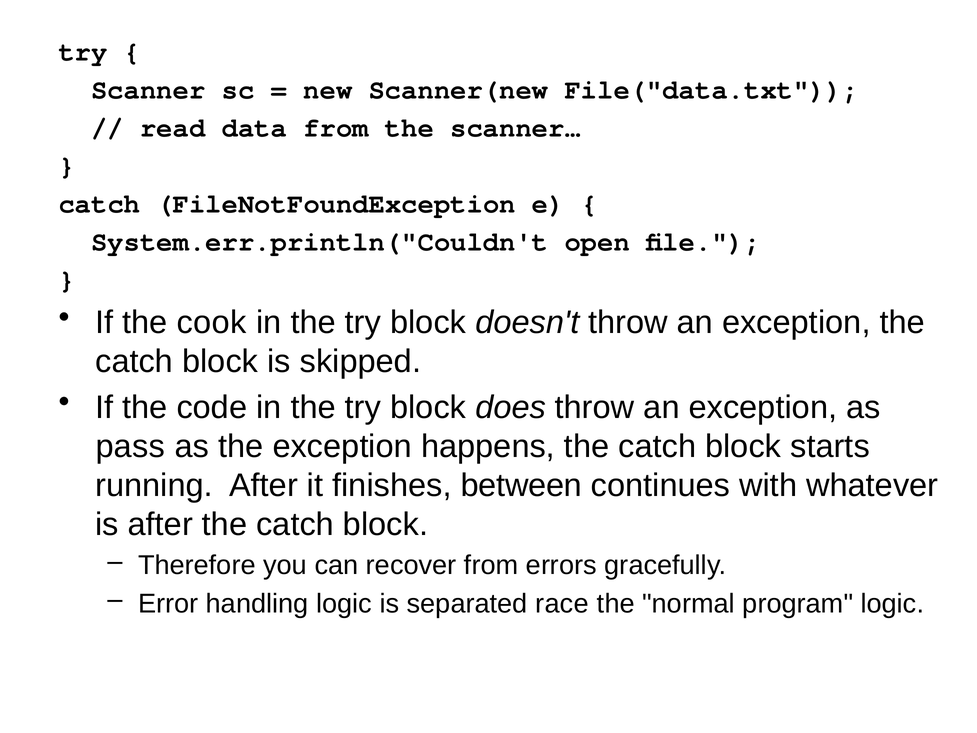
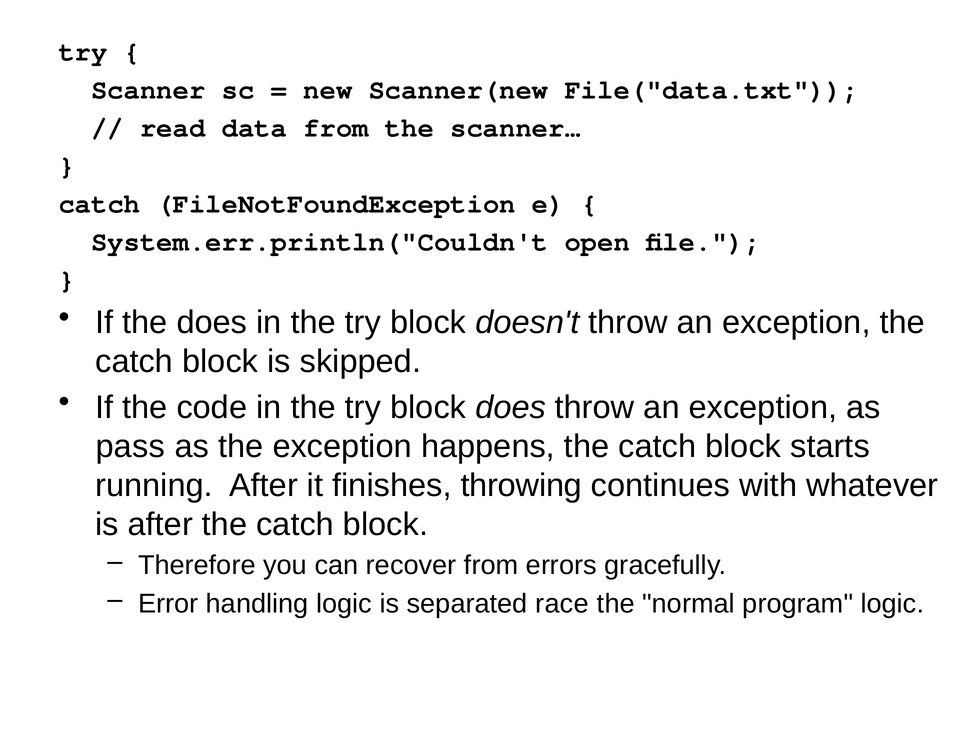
the cook: cook -> does (212, 323)
between: between -> throwing (521, 485)
